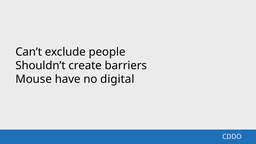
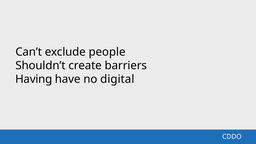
Mouse: Mouse -> Having (34, 79)
